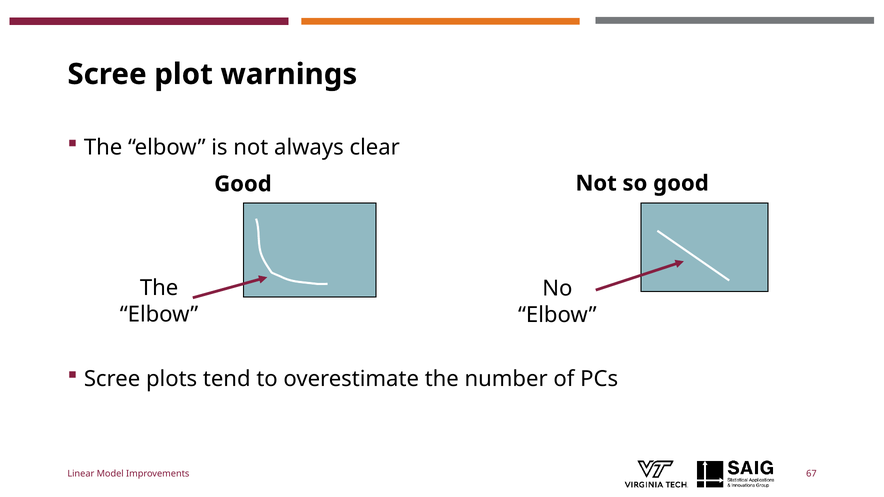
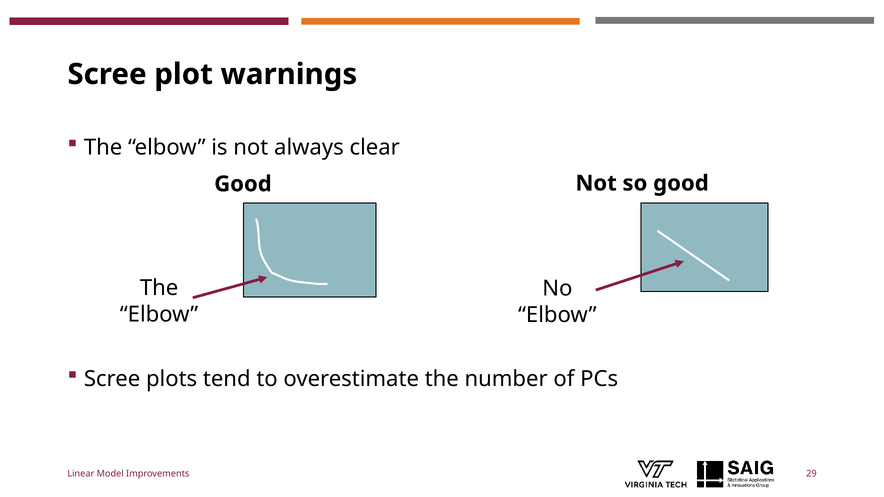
67: 67 -> 29 (811, 474)
